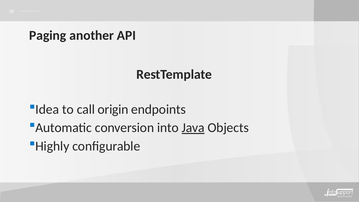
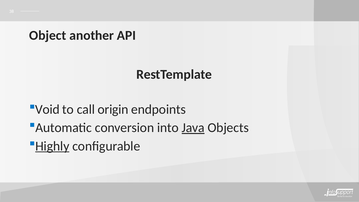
Paging: Paging -> Object (48, 35)
Idea: Idea -> Void (47, 109)
Highly underline: none -> present (52, 146)
